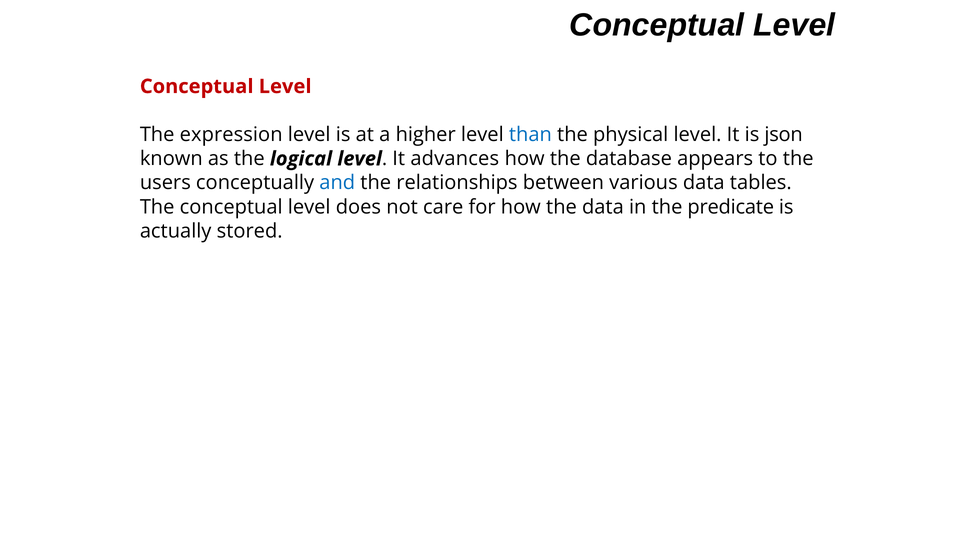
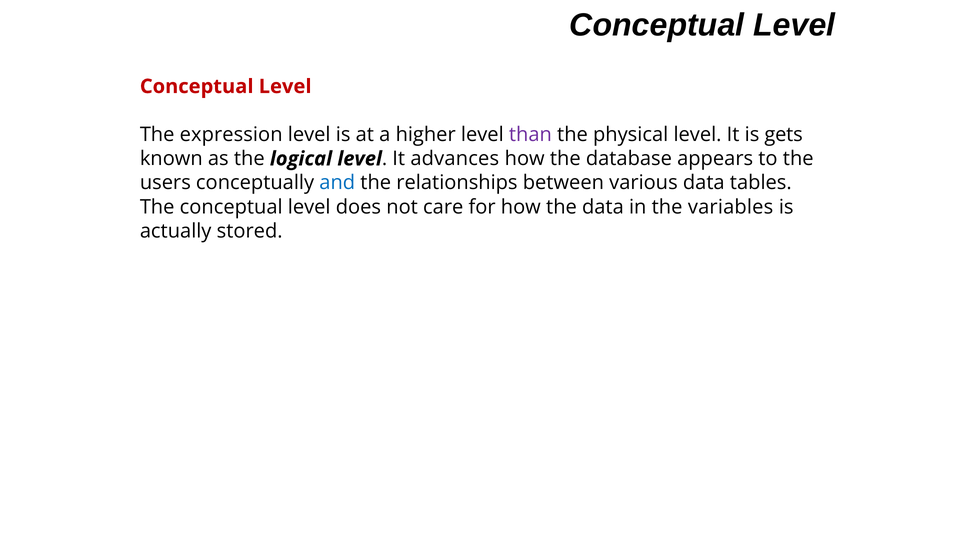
than colour: blue -> purple (530, 135)
json: json -> gets (784, 135)
predicate: predicate -> variables (731, 207)
